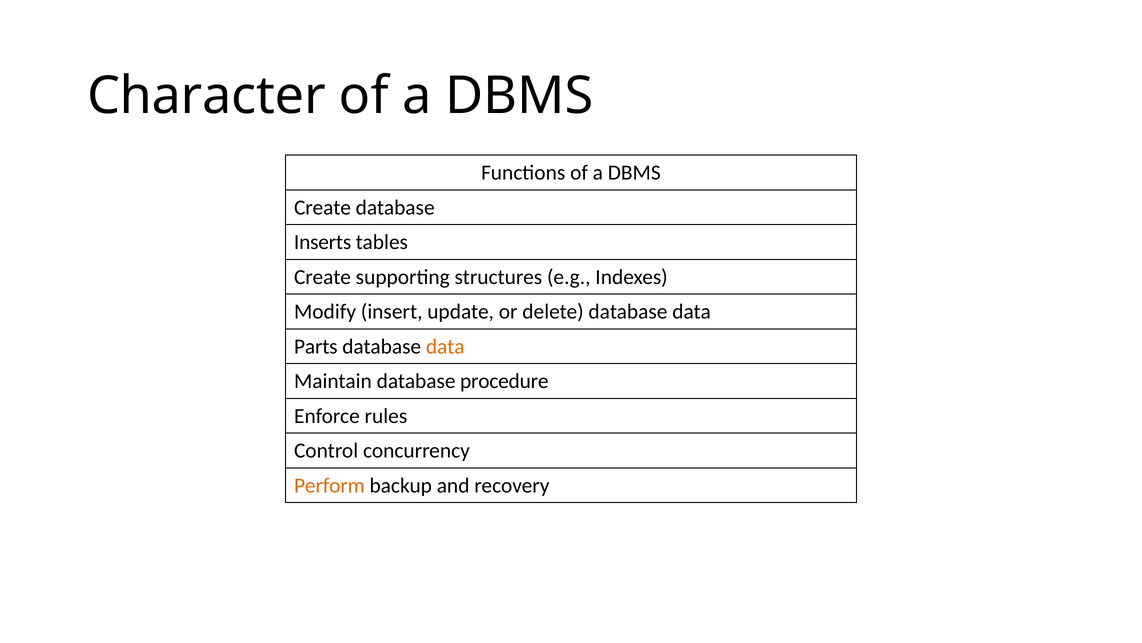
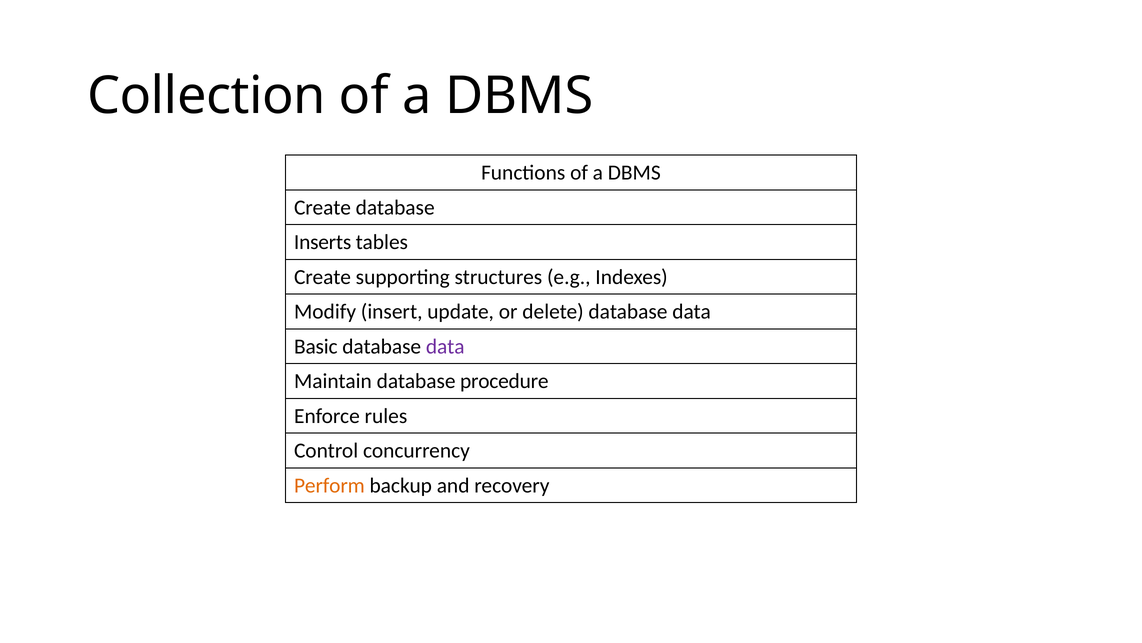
Character: Character -> Collection (206, 96)
Parts: Parts -> Basic (316, 346)
data colour: orange -> purple (445, 346)
